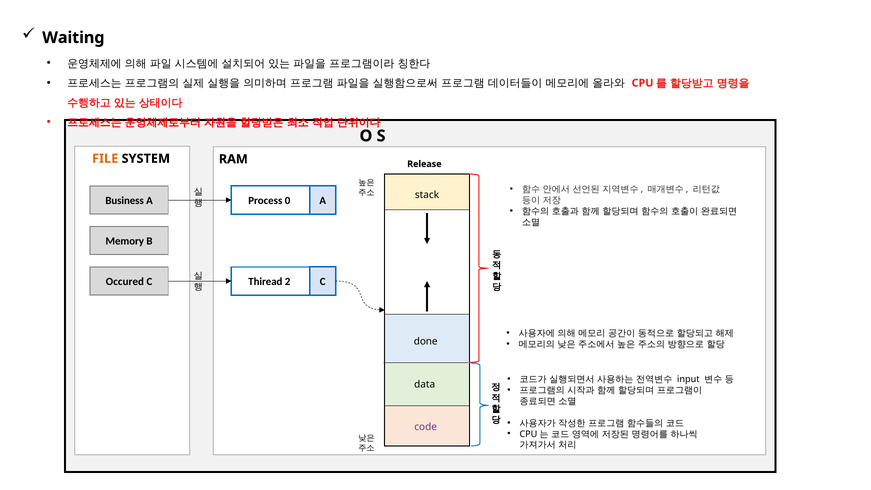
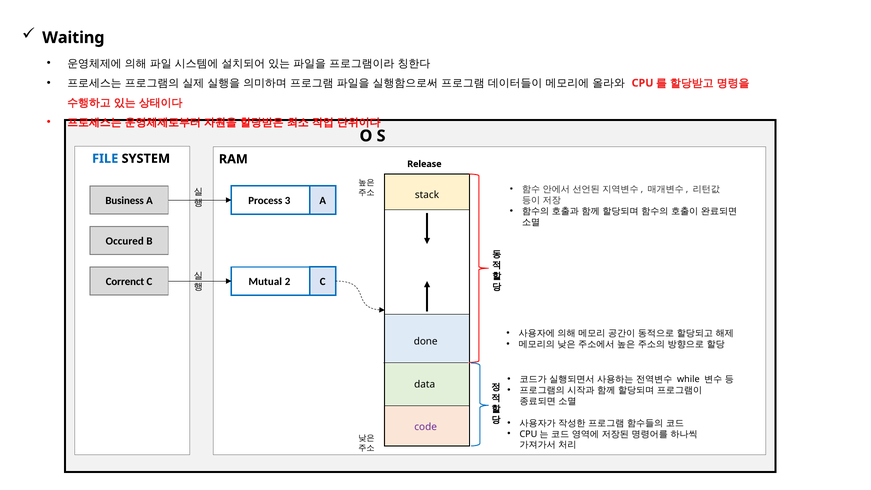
FILE colour: orange -> blue (105, 159)
0: 0 -> 3 (288, 201)
Memory: Memory -> Occured (125, 241)
Occured: Occured -> Correnct (125, 282)
Thiread: Thiread -> Mutual (265, 282)
input: input -> while (688, 379)
